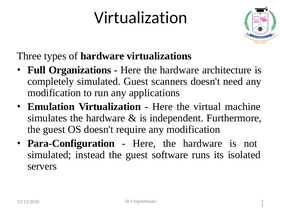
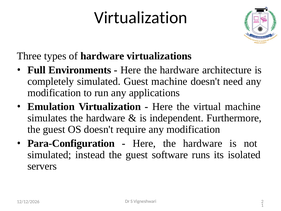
Organizations: Organizations -> Environments (80, 70)
Guest scanners: scanners -> machine (169, 81)
